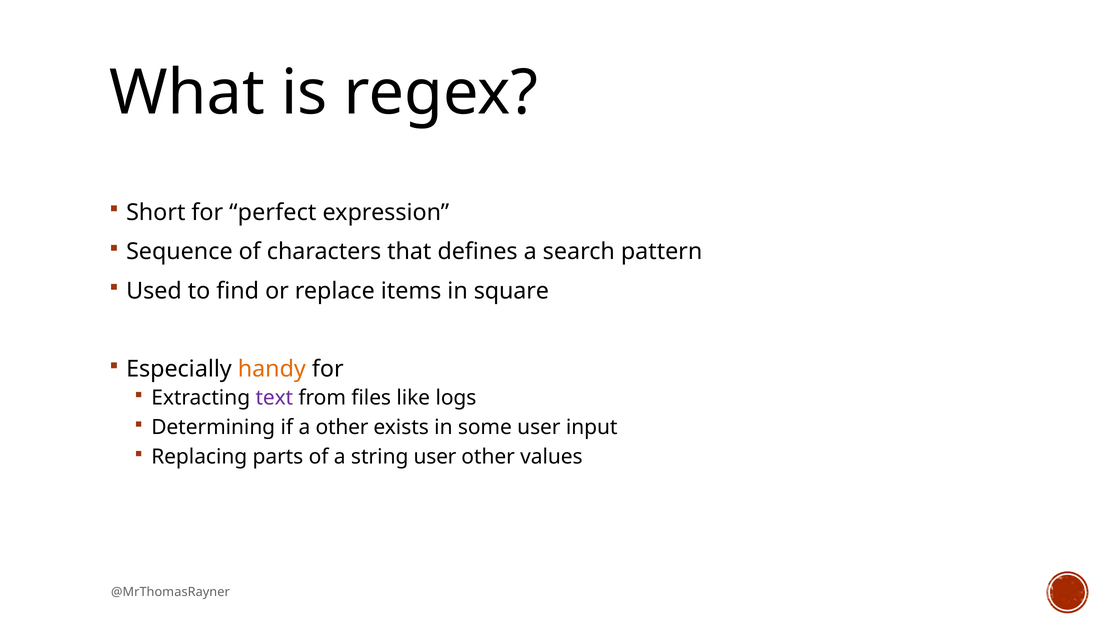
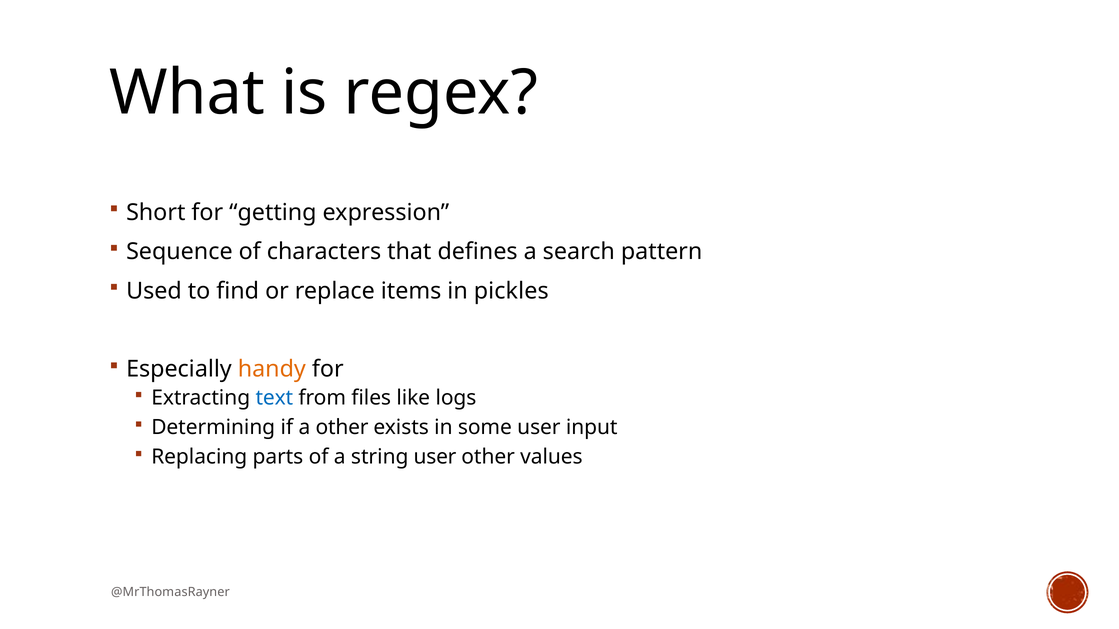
perfect: perfect -> getting (273, 213)
square: square -> pickles (511, 291)
text colour: purple -> blue (274, 398)
